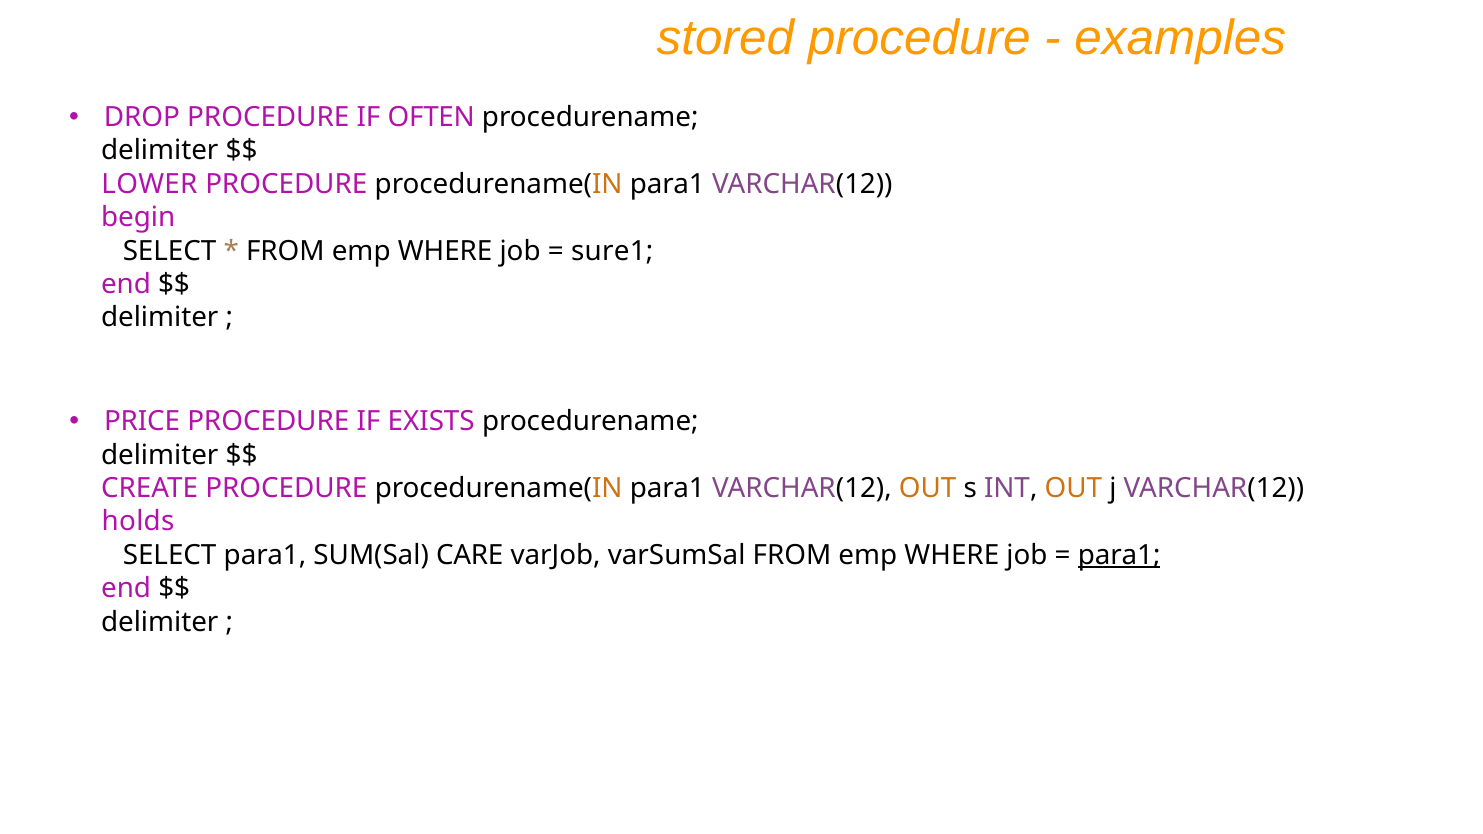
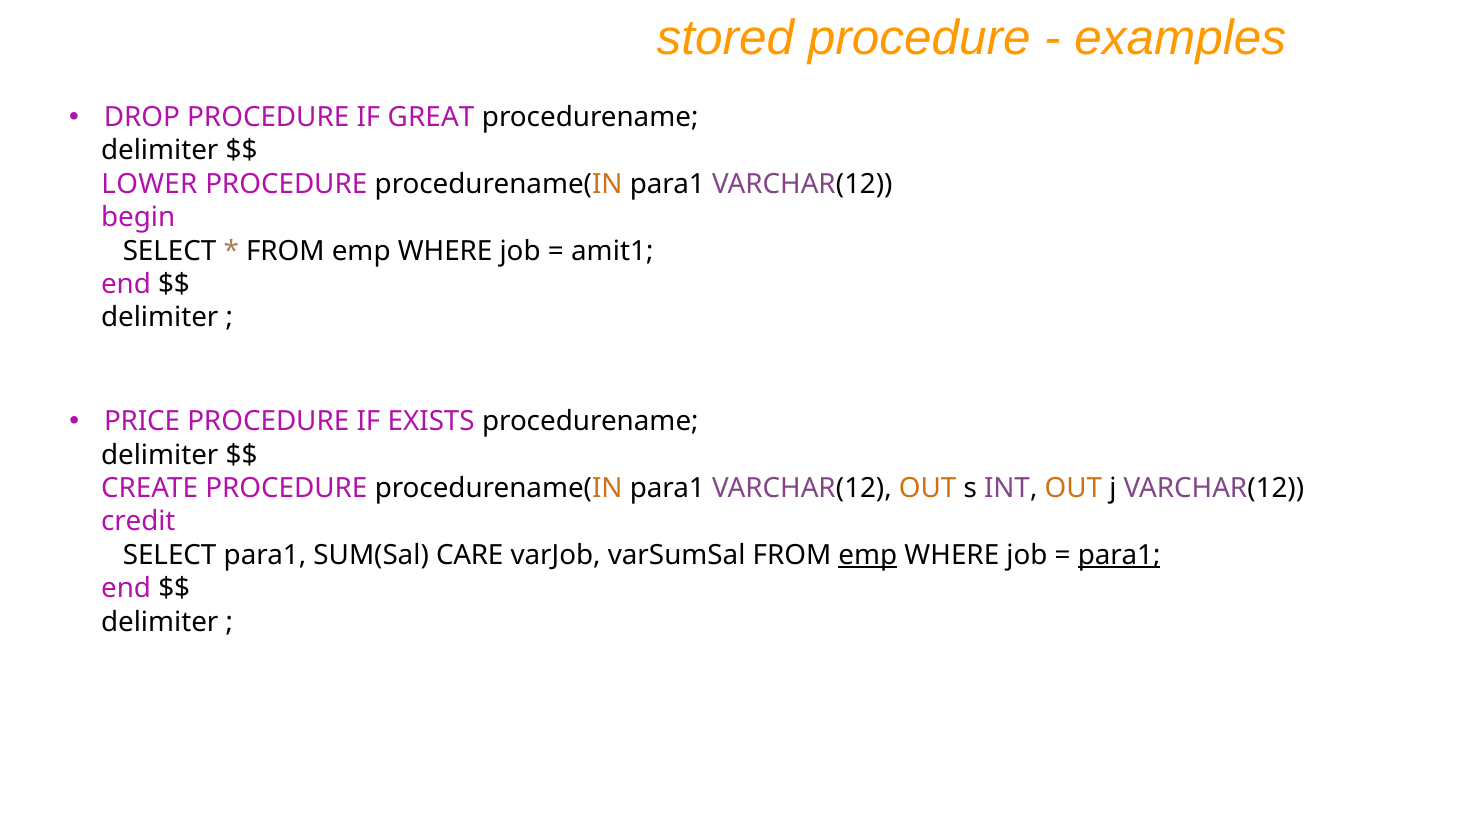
OFTEN: OFTEN -> GREAT (431, 117)
sure1: sure1 -> amit1 (612, 251)
holds: holds -> credit (138, 522)
emp underline: none -> present (868, 555)
